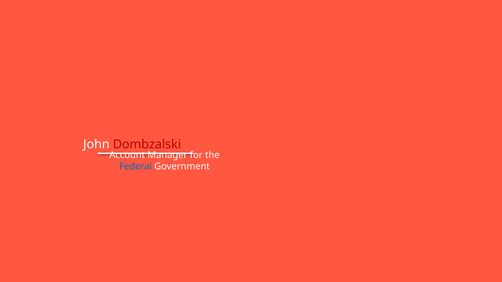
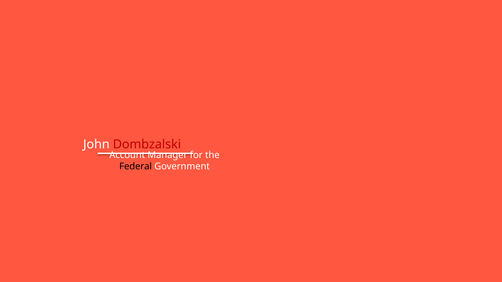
Federal colour: blue -> black (136, 166)
